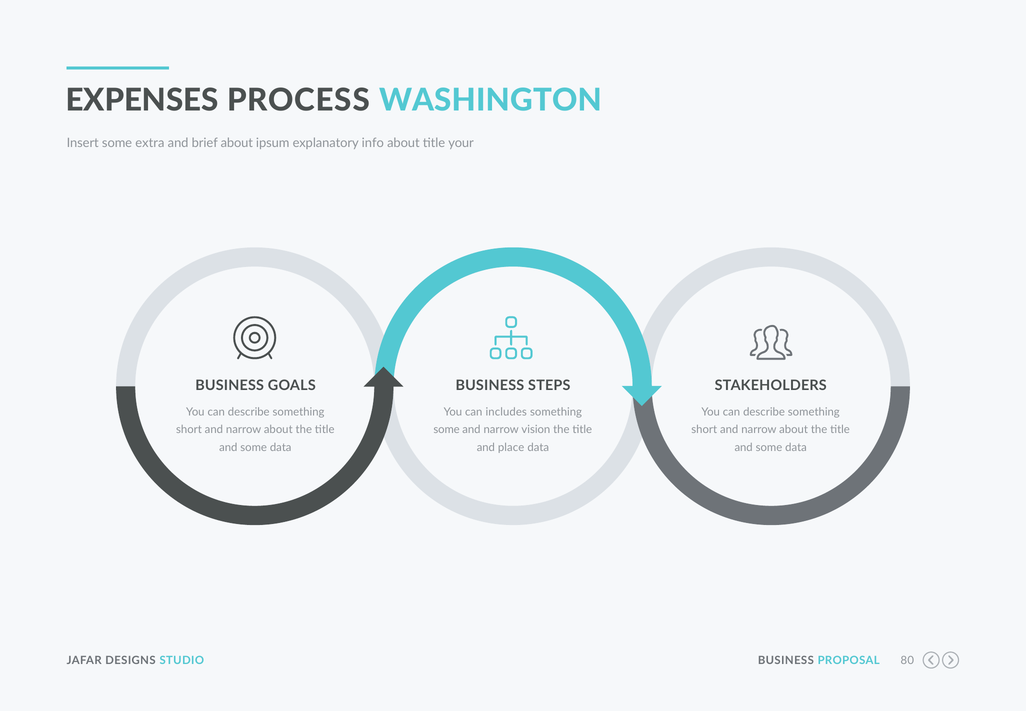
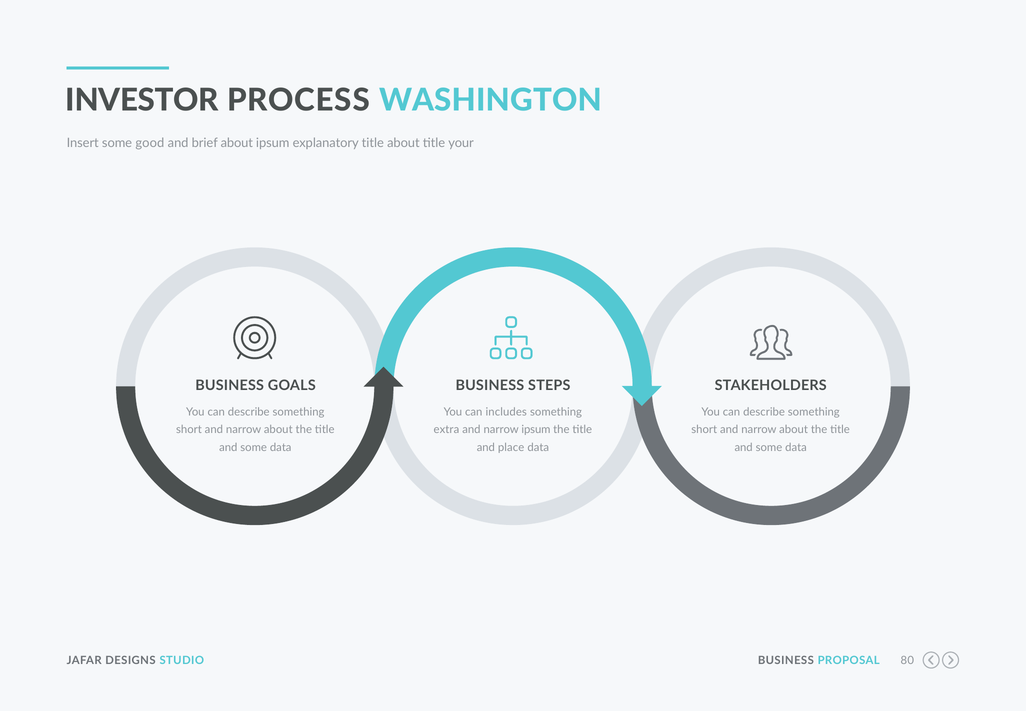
EXPENSES: EXPENSES -> INVESTOR (142, 101)
extra: extra -> good (150, 143)
explanatory info: info -> title (373, 143)
some: some -> extra (446, 429)
narrow vision: vision -> ipsum (536, 429)
